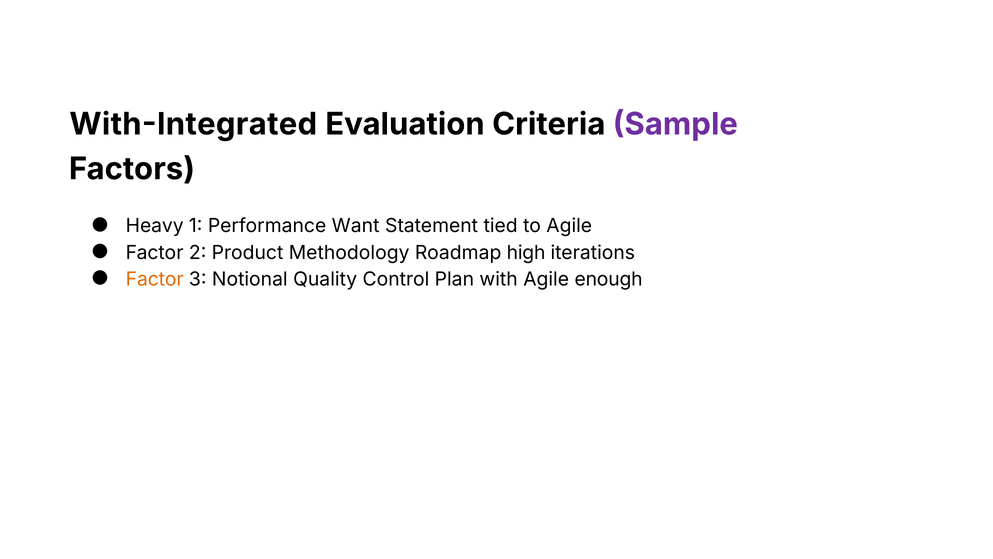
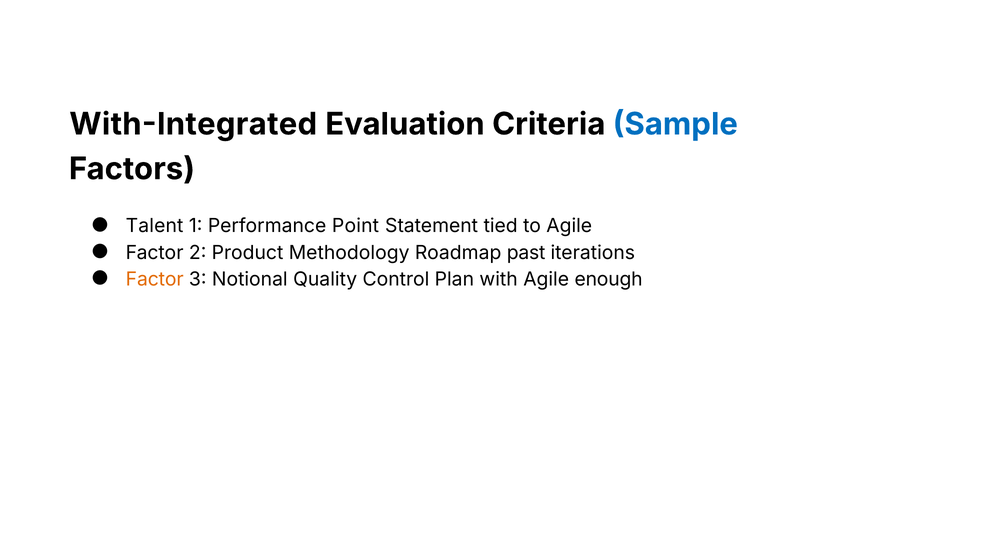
Sample colour: purple -> blue (675, 124)
Heavy: Heavy -> Talent (155, 226)
Want: Want -> Point (356, 226)
high: high -> past (526, 252)
